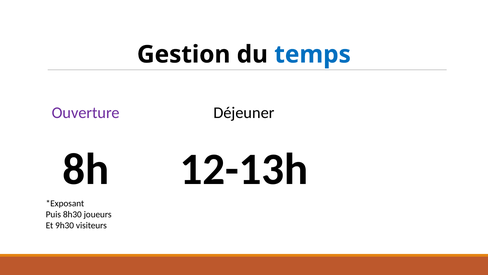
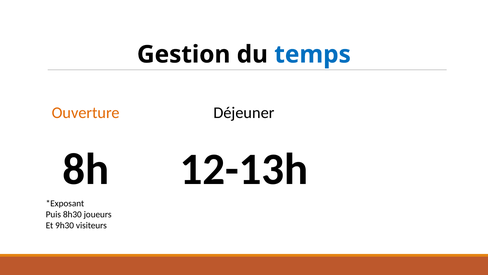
Ouverture colour: purple -> orange (86, 113)
